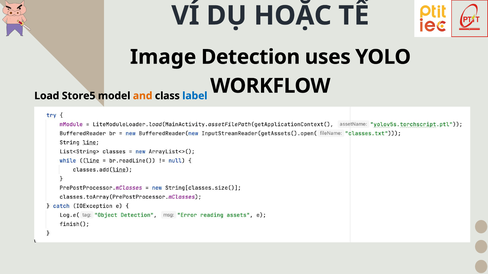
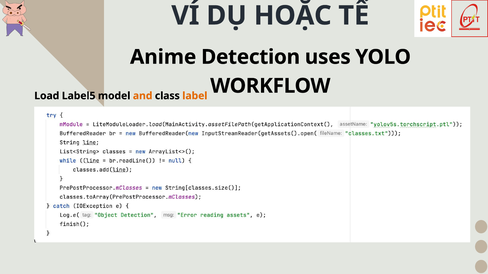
Image: Image -> Anime (163, 57)
Store5: Store5 -> Label5 (79, 96)
label colour: blue -> orange (195, 96)
